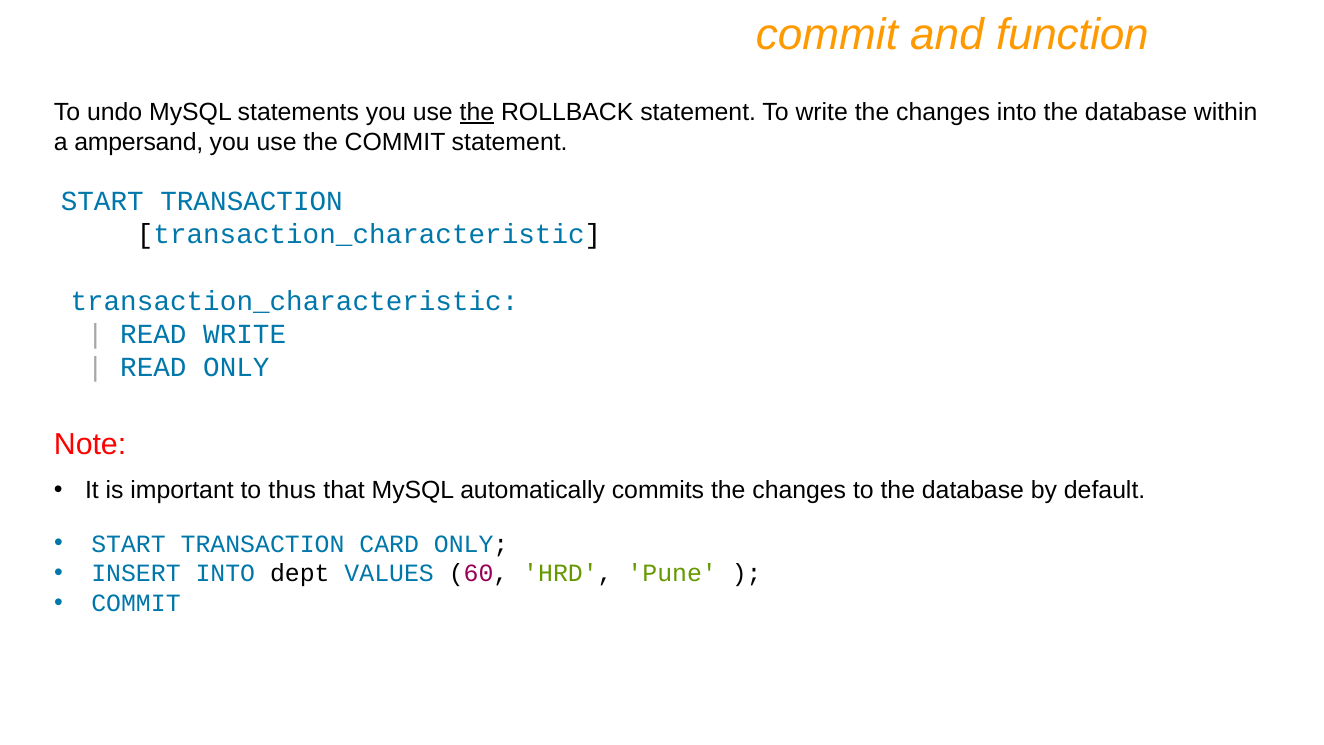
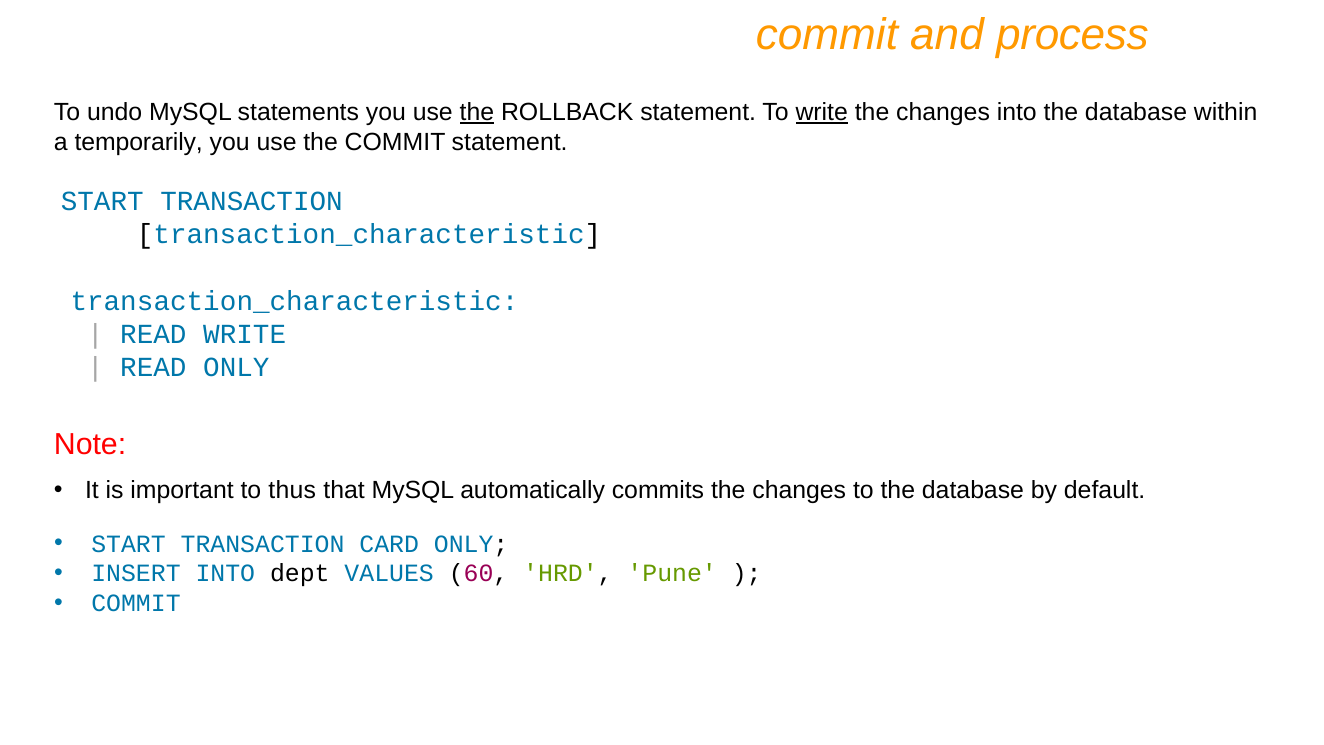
function: function -> process (1072, 34)
write underline: none -> present (822, 112)
ampersand: ampersand -> temporarily (139, 142)
